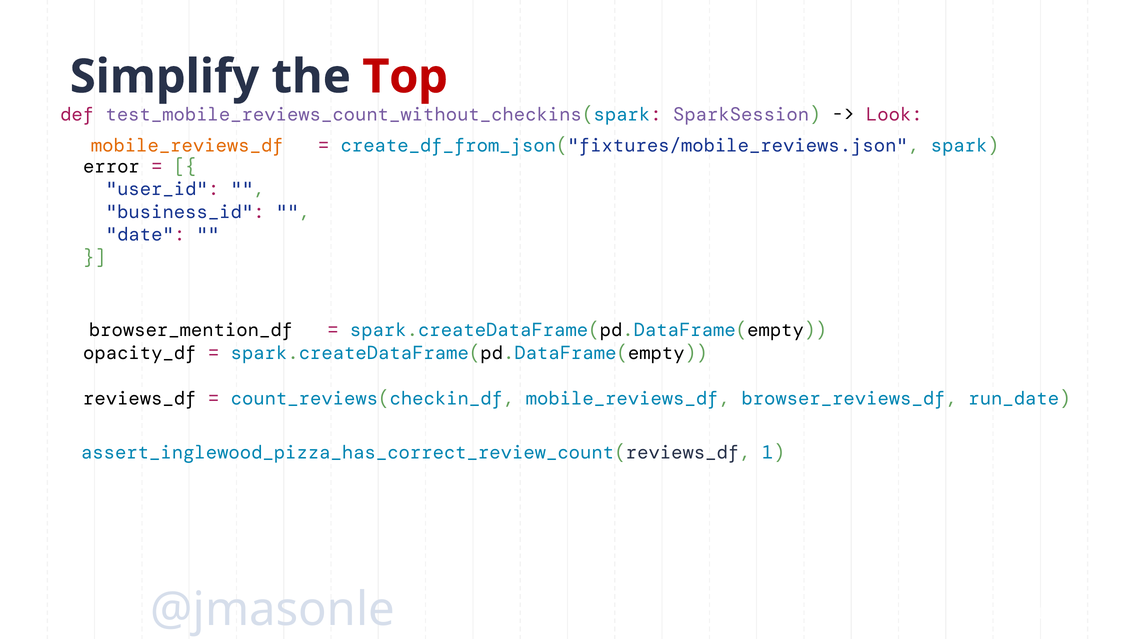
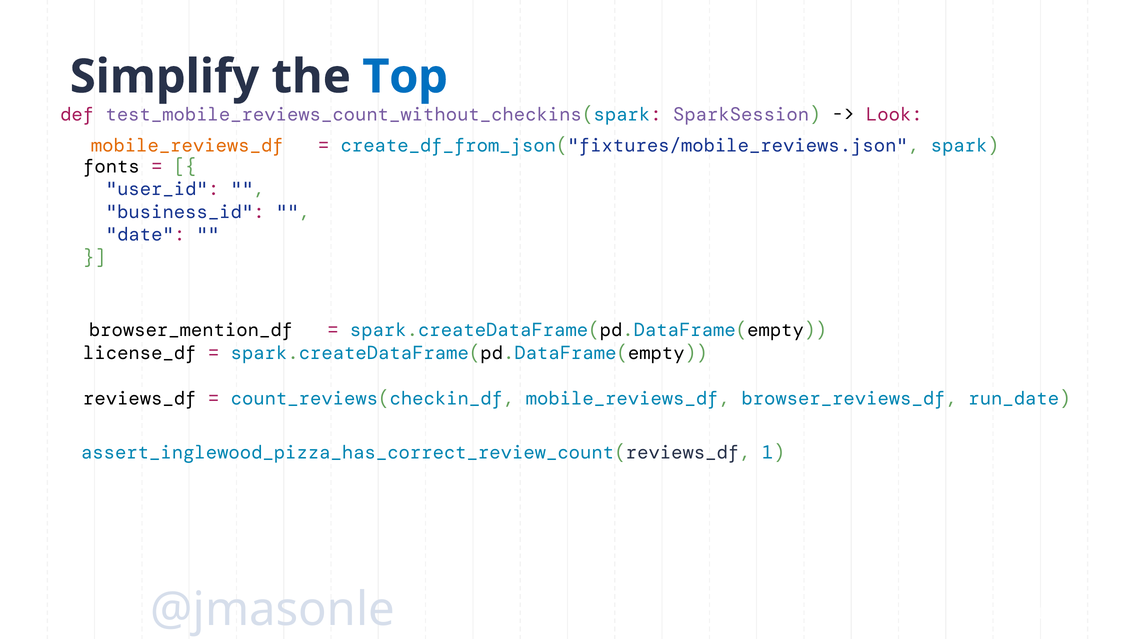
Top colour: red -> blue (405, 77)
error: error -> fonts (111, 166)
opacity_df: opacity_df -> license_df (140, 353)
